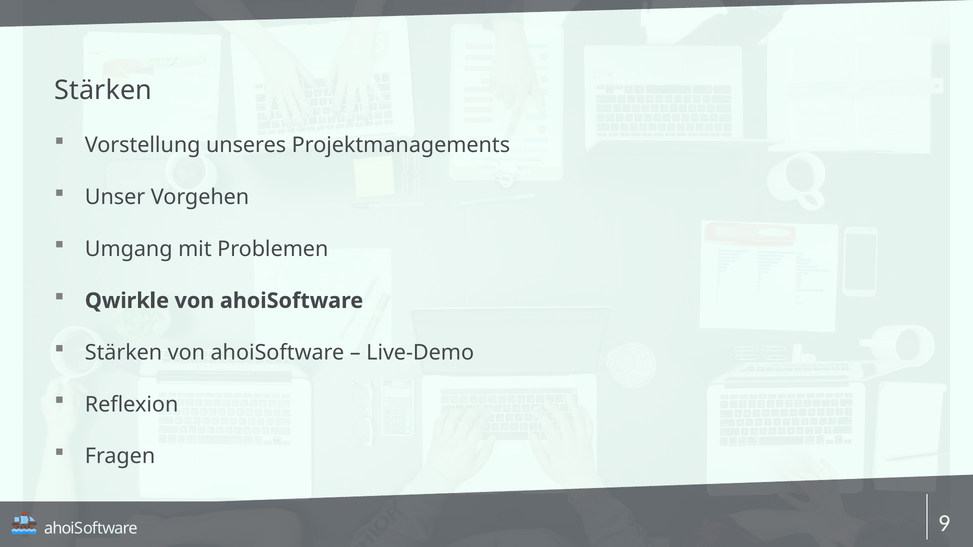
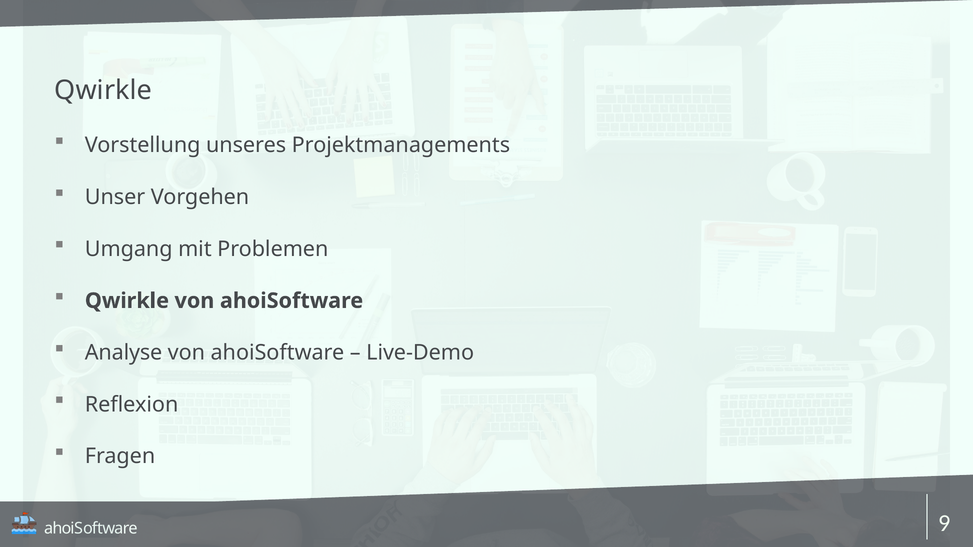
Stärken: Stärken -> Qwirkle (103, 91)
Stärken: Stärken -> Analyse (124, 353)
